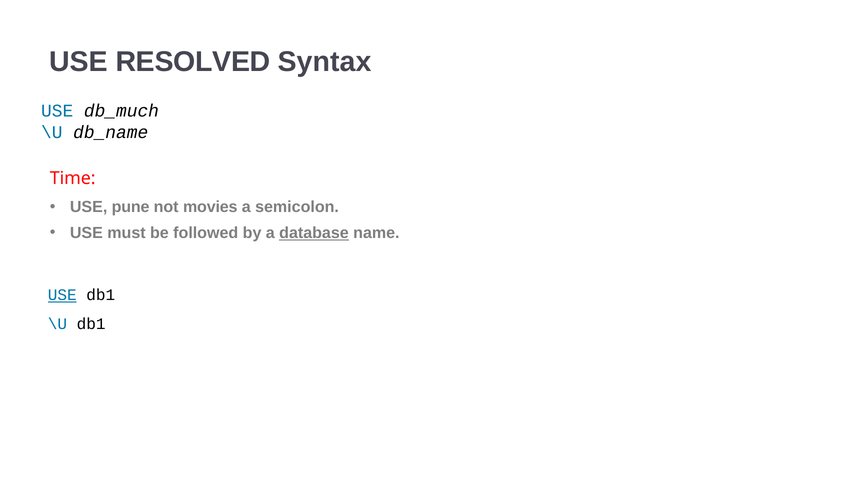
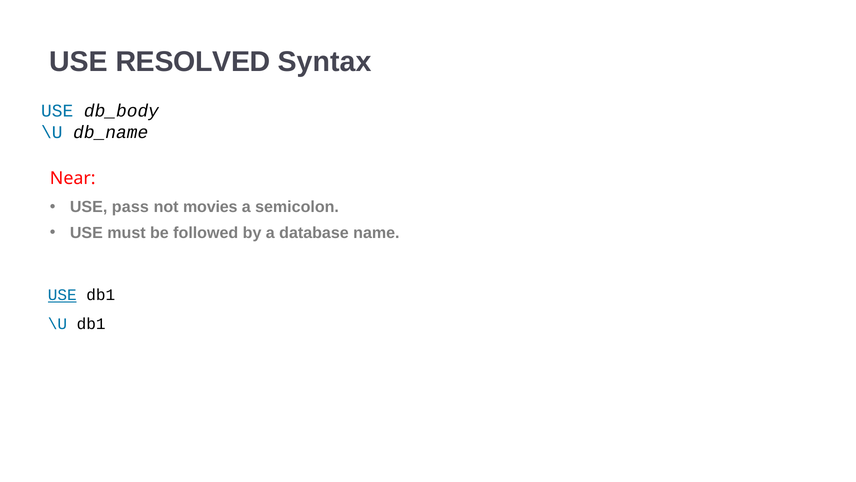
db_much: db_much -> db_body (121, 111)
Time: Time -> Near (73, 178)
pune: pune -> pass (130, 207)
database underline: present -> none (314, 233)
